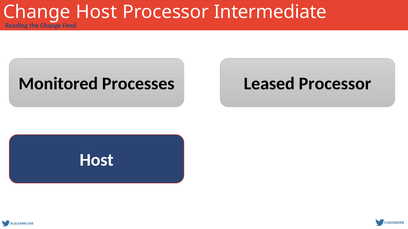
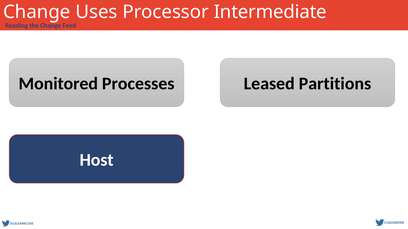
Host: Host -> Uses (96, 12)
Leased Processor: Processor -> Partitions (335, 84)
